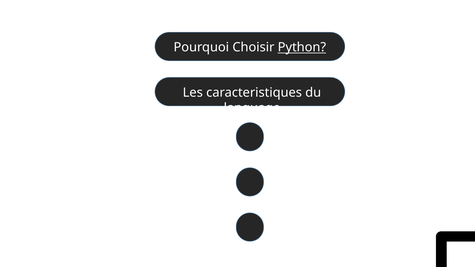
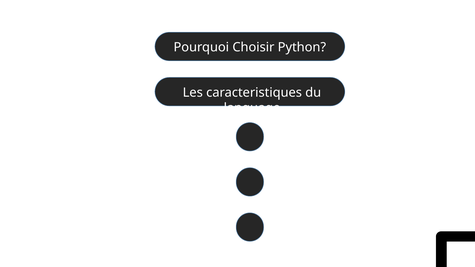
Python underline: present -> none (302, 47)
